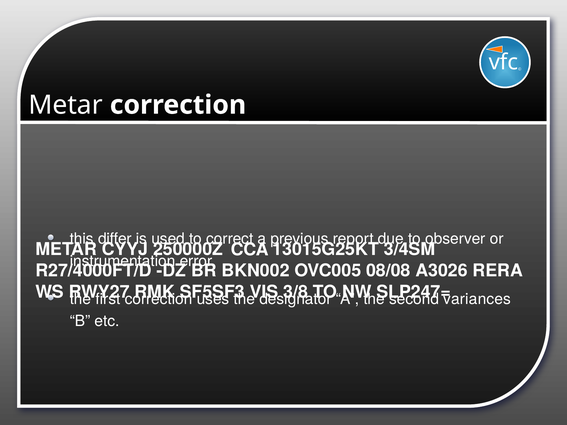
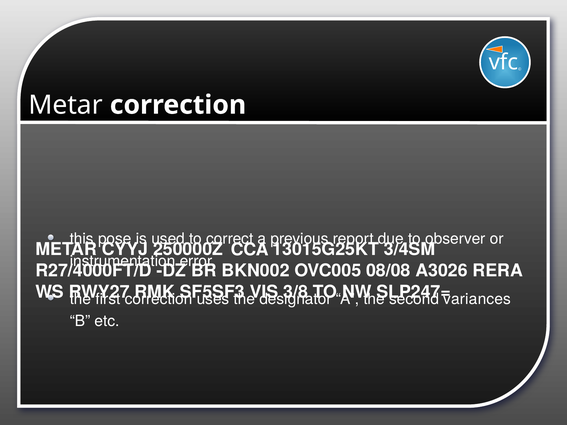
differ: differ -> pose (115, 239)
